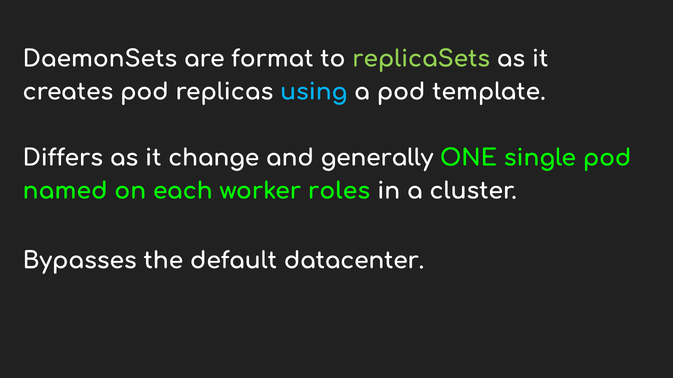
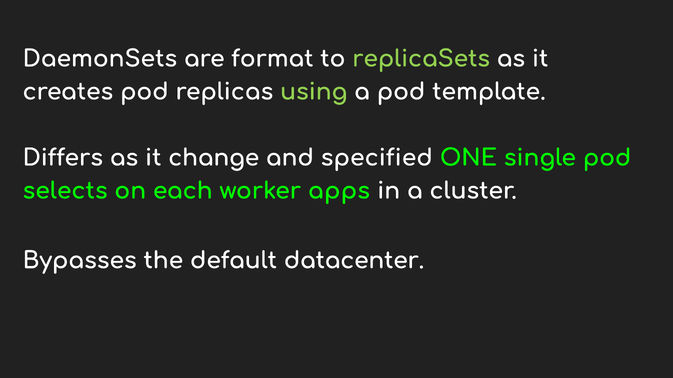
using colour: light blue -> light green (314, 92)
generally: generally -> specified (377, 158)
named: named -> selects (65, 191)
roles: roles -> apps (339, 191)
